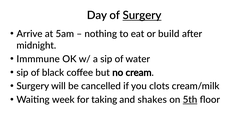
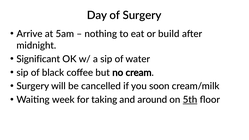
Surgery underline: present -> none (142, 15)
Immmune: Immmune -> Significant (38, 59)
clots: clots -> soon (159, 86)
shakes: shakes -> around (152, 100)
